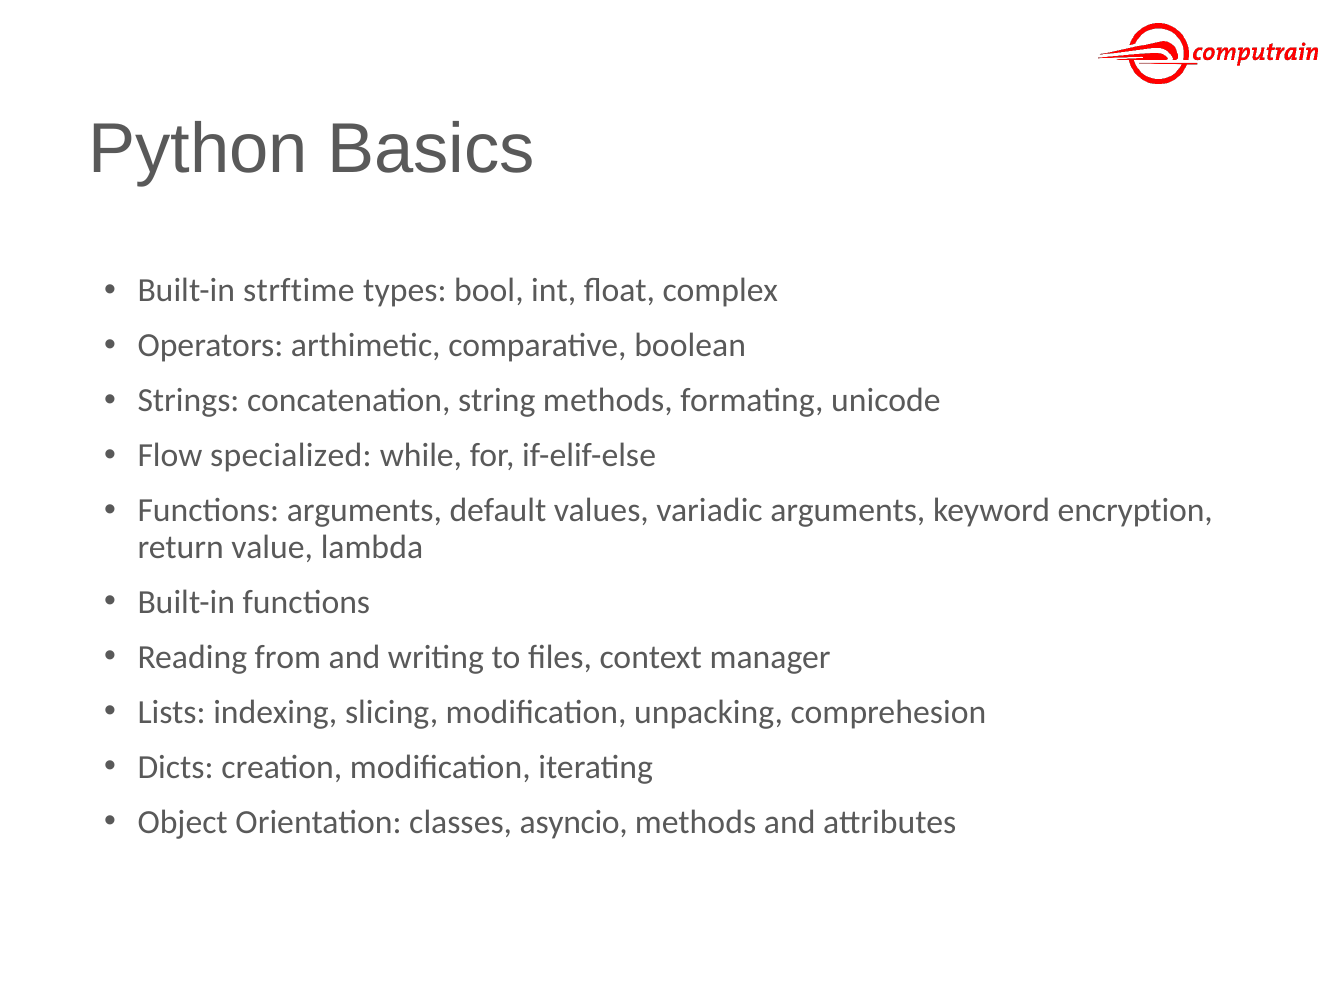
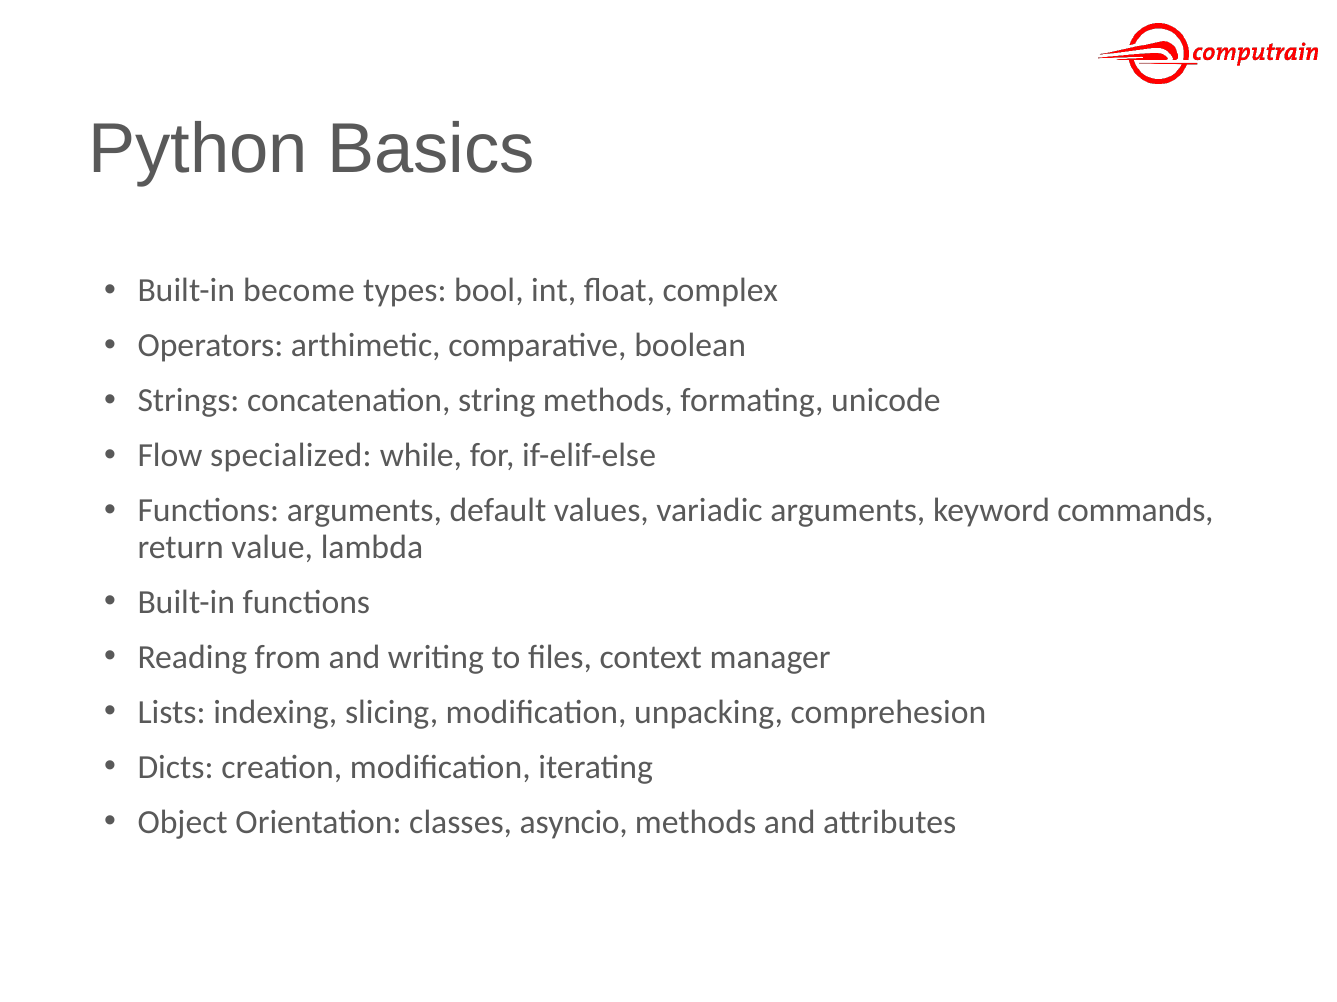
strftime: strftime -> become (299, 291)
encryption: encryption -> commands (1135, 511)
